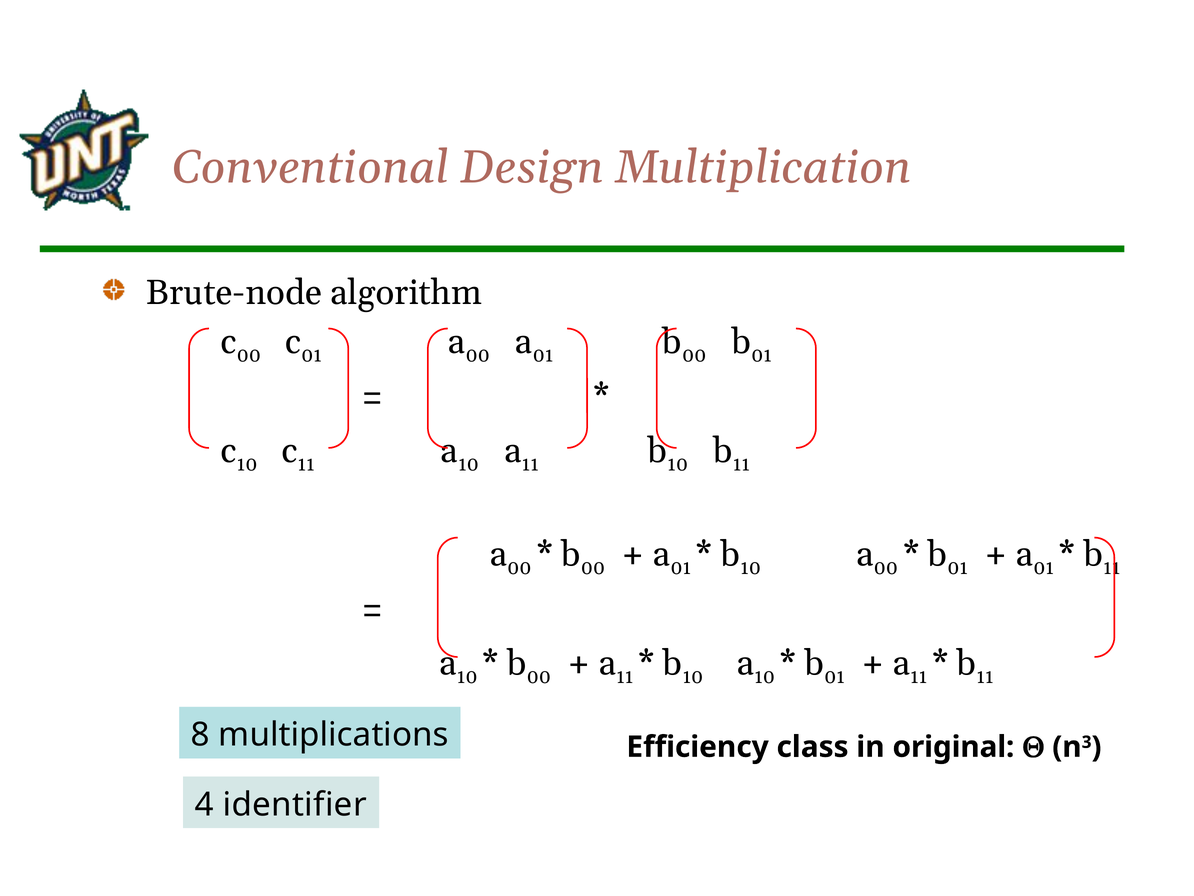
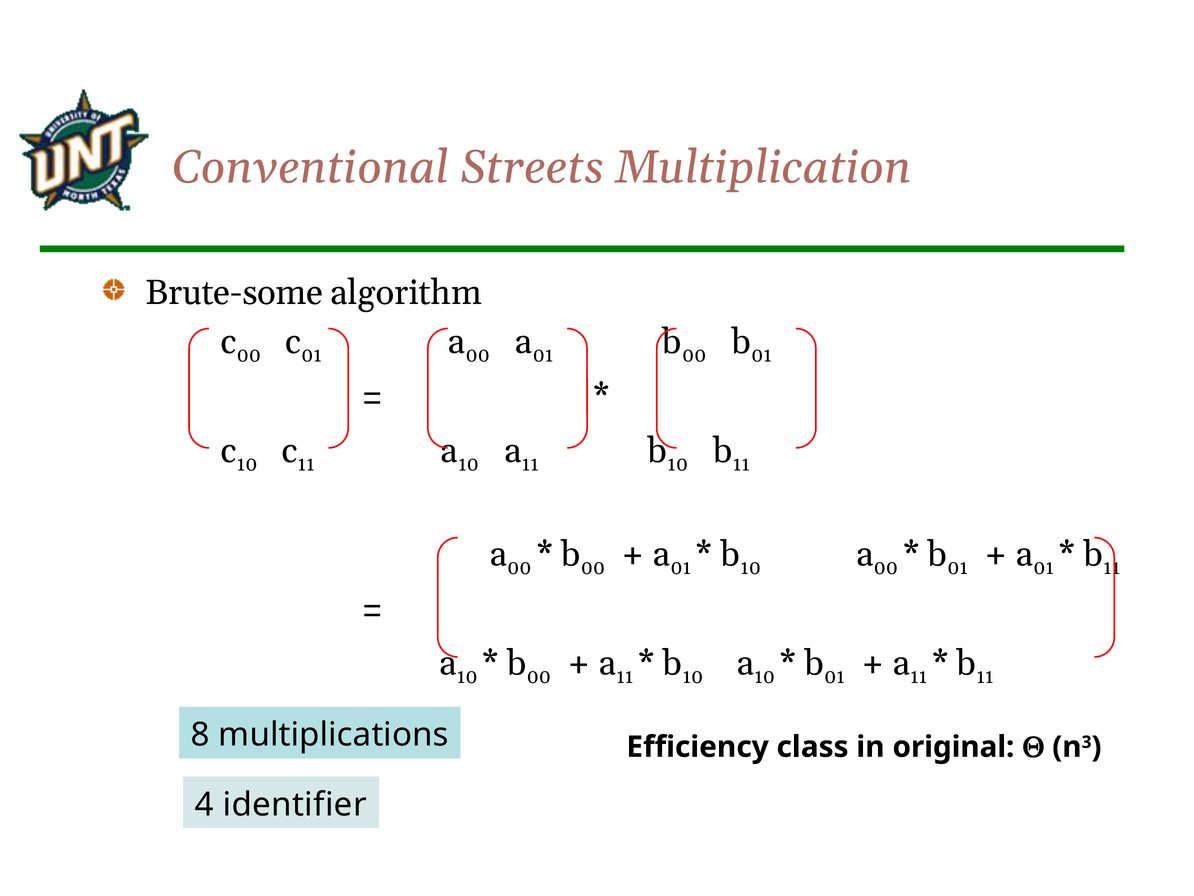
Design: Design -> Streets (532, 167)
Brute-node: Brute-node -> Brute-some (234, 293)
